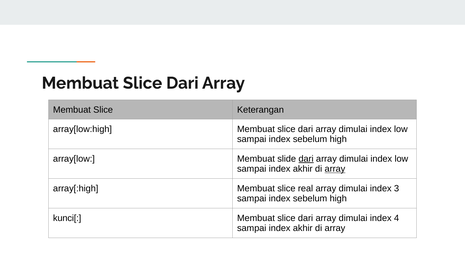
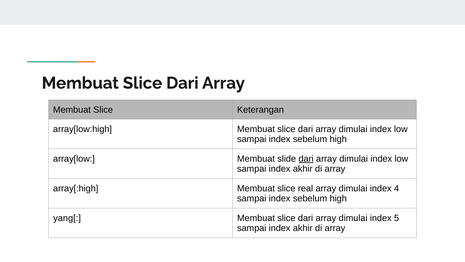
array underline: present -> none (335, 169)
3: 3 -> 4 (397, 188)
kunci[: kunci[ -> yang[ (67, 218)
4: 4 -> 5 (397, 218)
